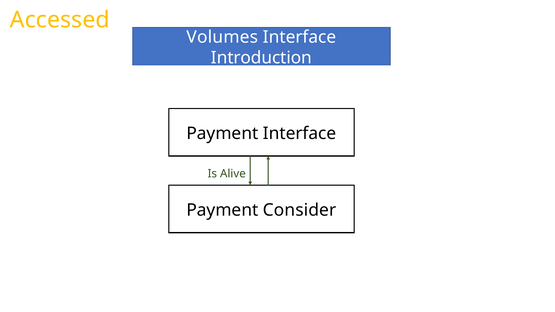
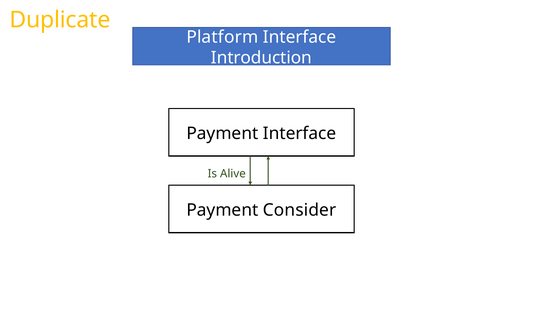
Accessed: Accessed -> Duplicate (60, 20)
Volumes: Volumes -> Platform (222, 37)
